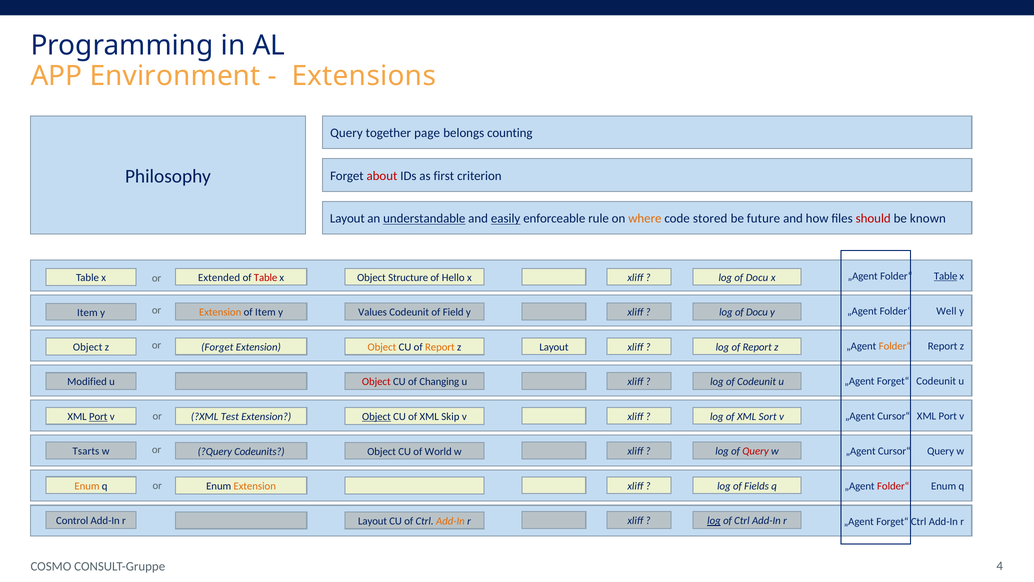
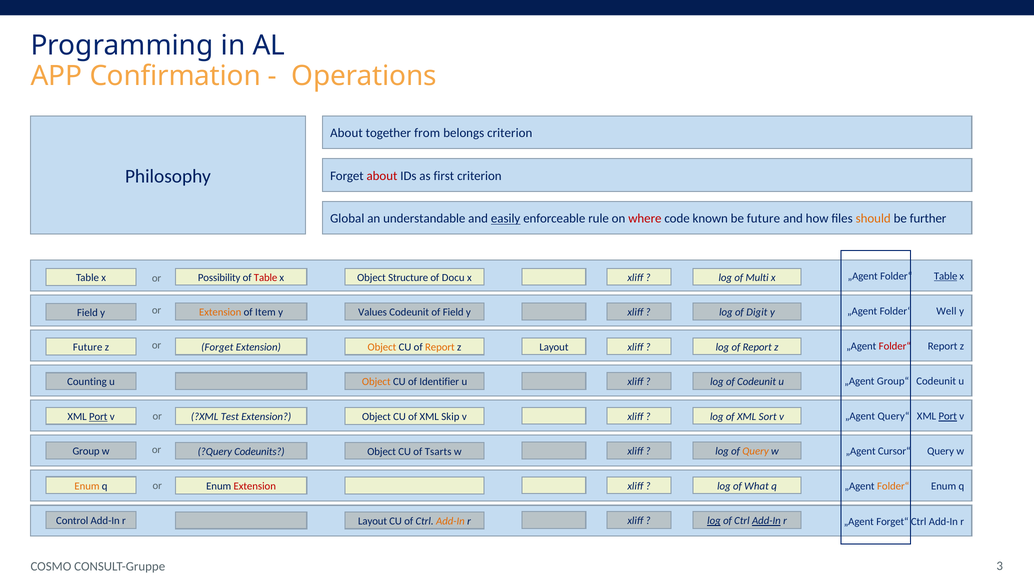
Environment: Environment -> Confirmation (175, 76)
Extensions: Extensions -> Operations (364, 76)
Query: Query -> About (346, 133)
page: page -> from (427, 133)
belongs counting: counting -> criterion (510, 133)
Layout: Layout -> Global (347, 219)
understandable underline: present -> none (424, 219)
where colour: orange -> red (645, 219)
stored: stored -> known (710, 219)
should colour: red -> orange (873, 219)
known: known -> further (928, 219)
Docu: Docu -> Multi (757, 277)
Extended: Extended -> Possibility (219, 277)
Hello: Hello -> Docu (453, 277)
Docu: Docu -> Digit (757, 312)
Item: Item -> Field (87, 312)
Folder“ colour: orange -> red (895, 346)
Object: Object -> Future (88, 347)
Forget“: Forget“ -> Group“ (893, 381)
Modified: Modified -> Counting (87, 382)
Object colour: red -> orange (376, 382)
Changing: Changing -> Identifier (439, 382)
Cursor“: Cursor“ -> Query“ (893, 416)
Port underline: none -> present (948, 416)
Object underline: present -> none (376, 416)
Tsarts: Tsarts -> Group (86, 451)
World: World -> Tsarts (438, 451)
Query colour: red -> orange (756, 451)
Extension colour: orange -> red (255, 486)
Fields: Fields -> What (756, 486)
Folder“ colour: red -> orange (893, 486)
Add-In underline: none -> present (766, 520)
4: 4 -> 3 (1000, 566)
